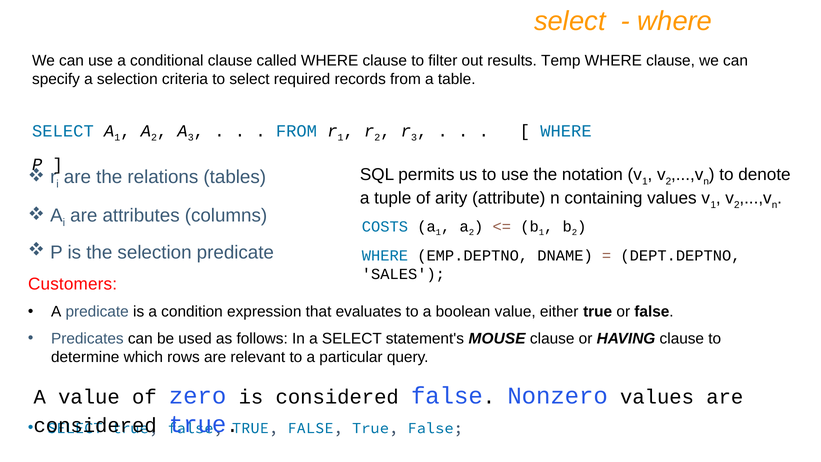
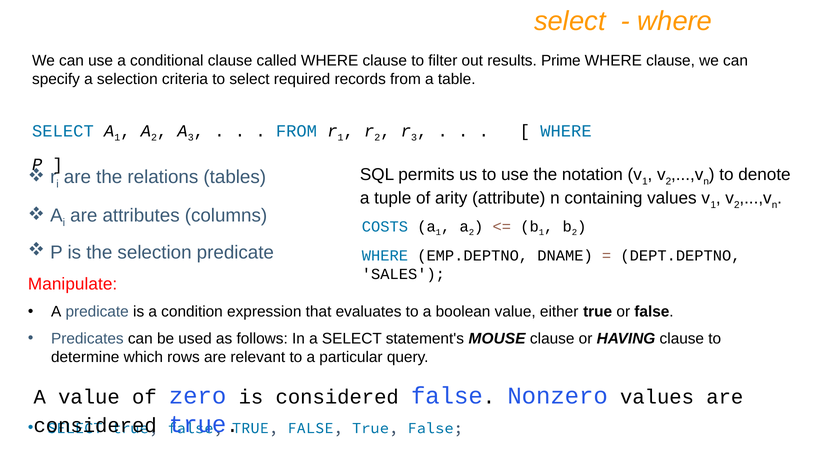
Temp: Temp -> Prime (561, 61)
Customers: Customers -> Manipulate (73, 284)
